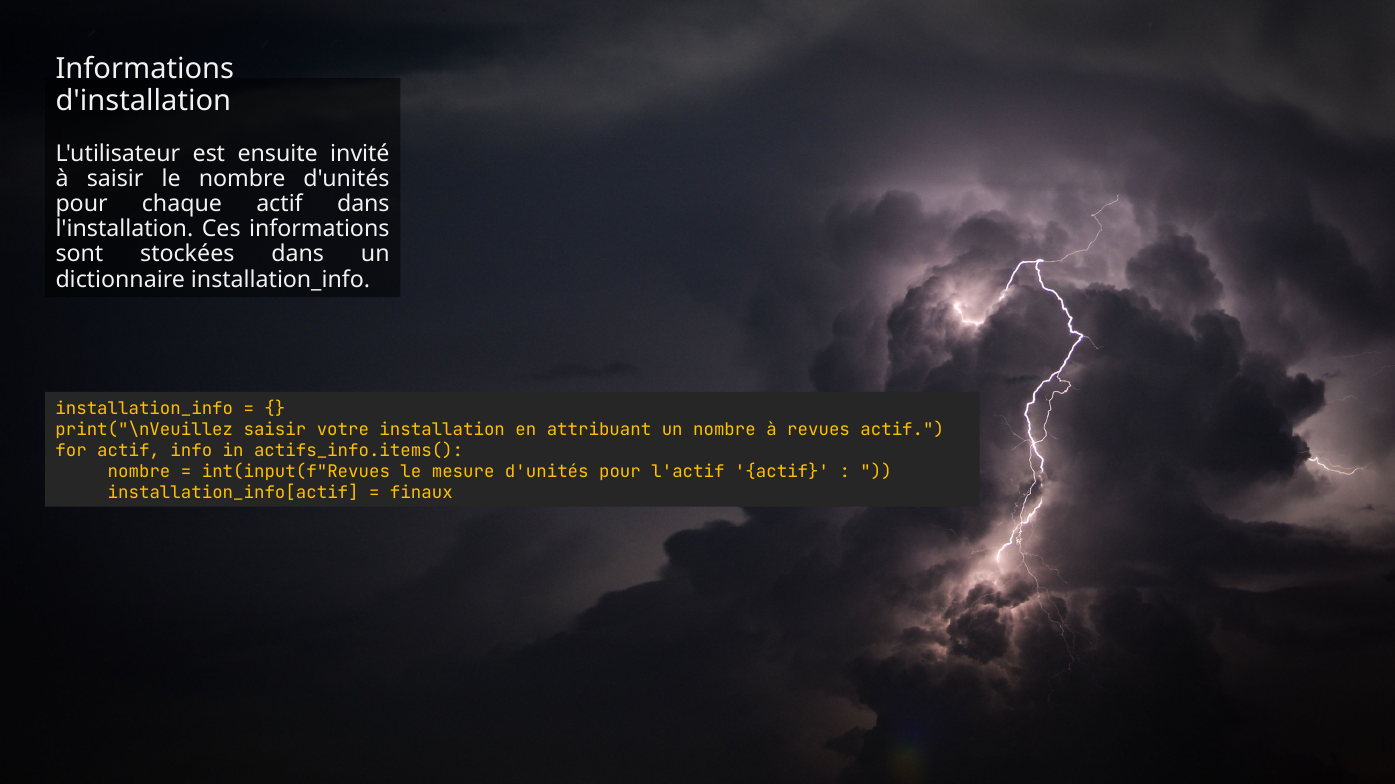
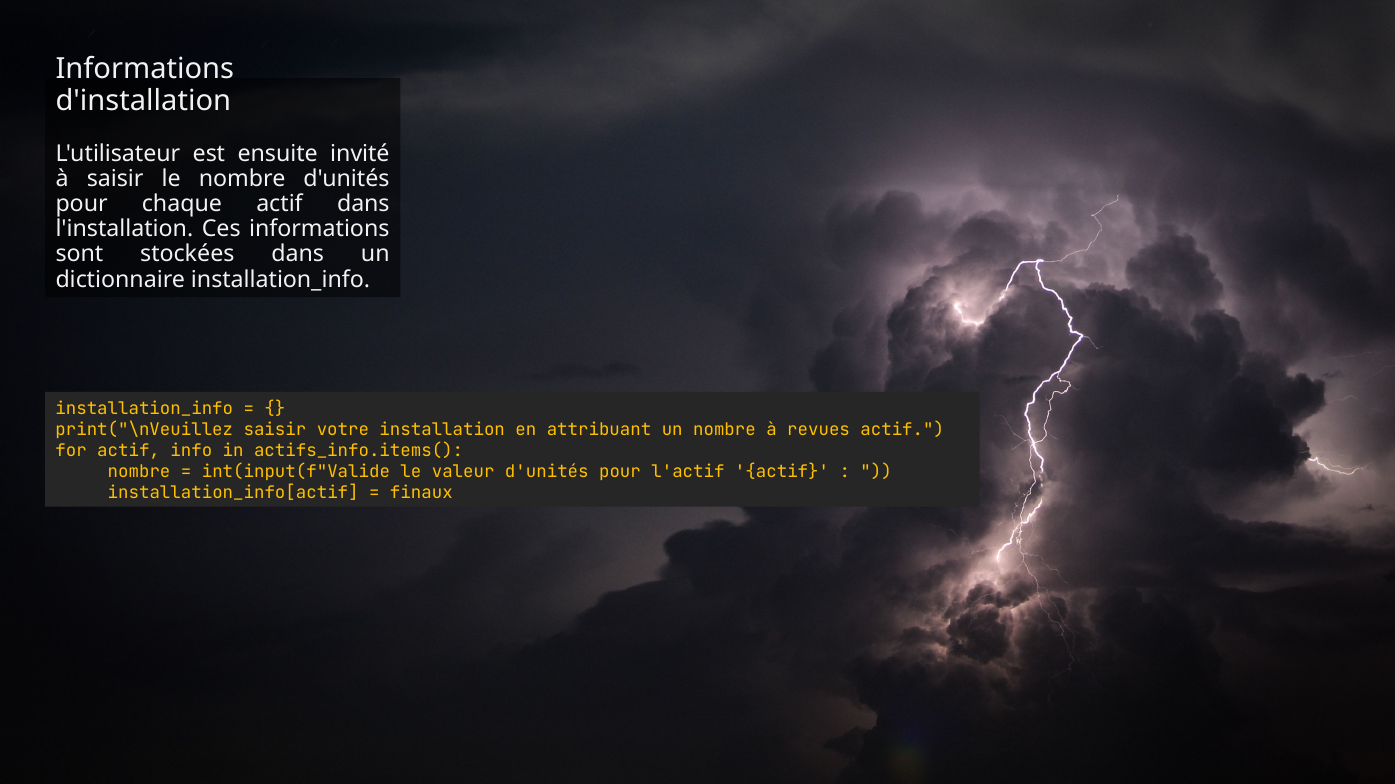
int(input(f"Revues: int(input(f"Revues -> int(input(f"Valide (296, 472)
mesure: mesure -> valeur (463, 472)
